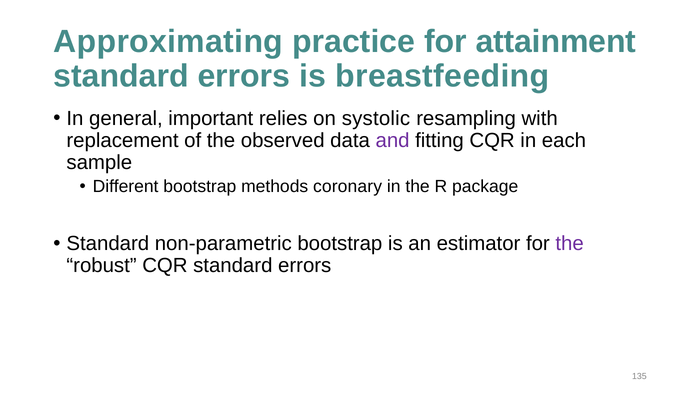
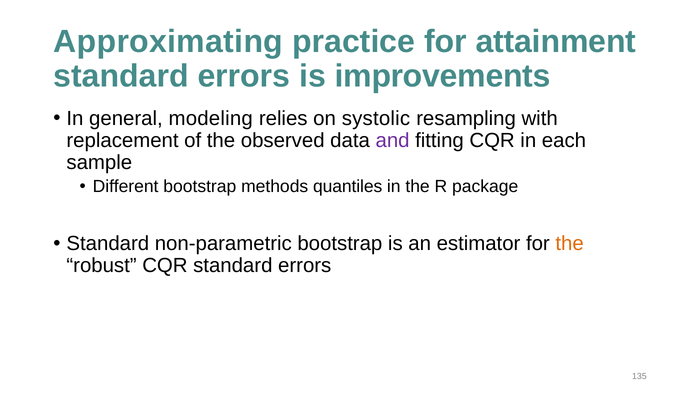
breastfeeding: breastfeeding -> improvements (443, 76)
important: important -> modeling (211, 118)
coronary: coronary -> quantiles (348, 186)
the colour: purple -> orange (570, 243)
